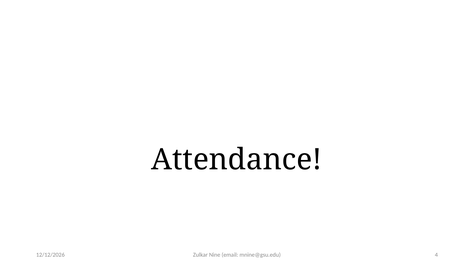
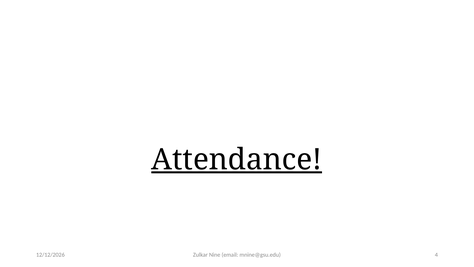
Attendance underline: none -> present (237, 159)
